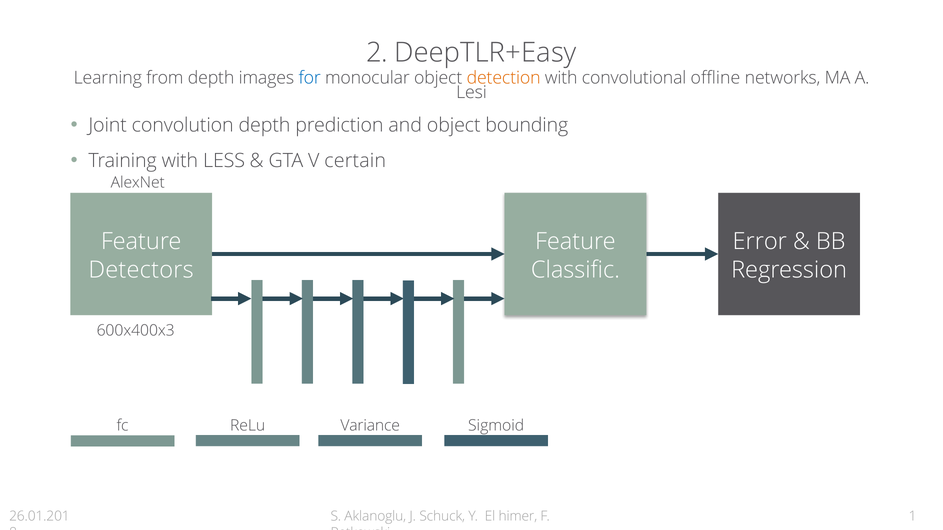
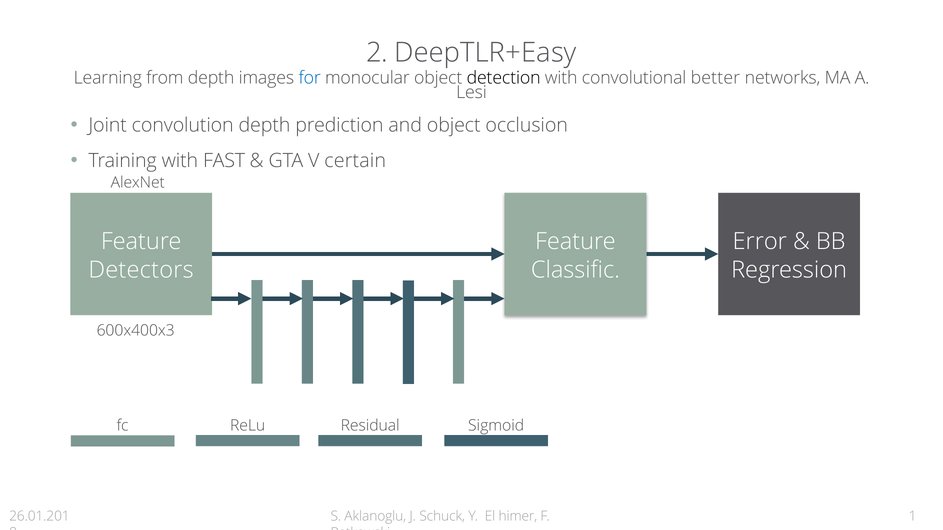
detection colour: orange -> black (504, 78)
offline: offline -> better (715, 78)
bounding: bounding -> occlusion (527, 126)
LESS: LESS -> FAST (224, 161)
Variance: Variance -> Residual (370, 426)
